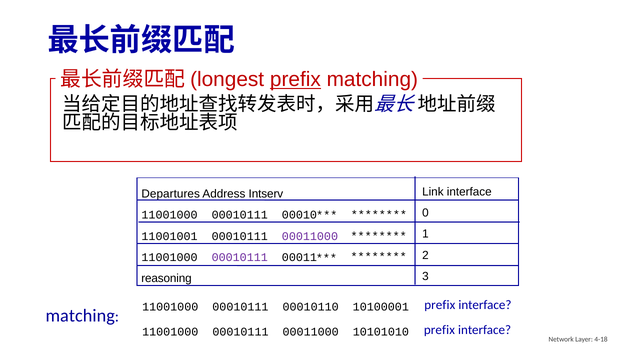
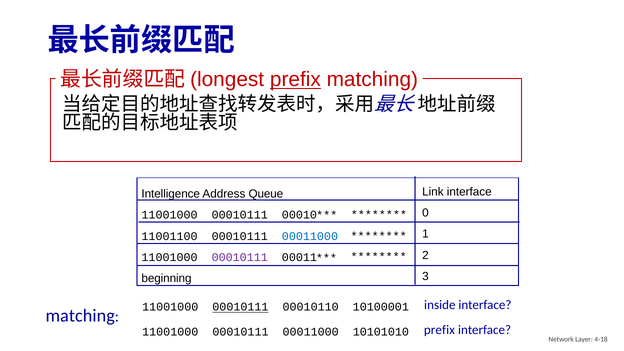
Departures: Departures -> Intelligence (171, 194)
Intserv: Intserv -> Queue (266, 194)
11001001: 11001001 -> 11001100 (170, 236)
00011000 colour: purple -> blue (310, 236)
reasoning: reasoning -> beginning (166, 278)
prefix: prefix -> inside (440, 305)
00010111 underline: none -> present (240, 307)
